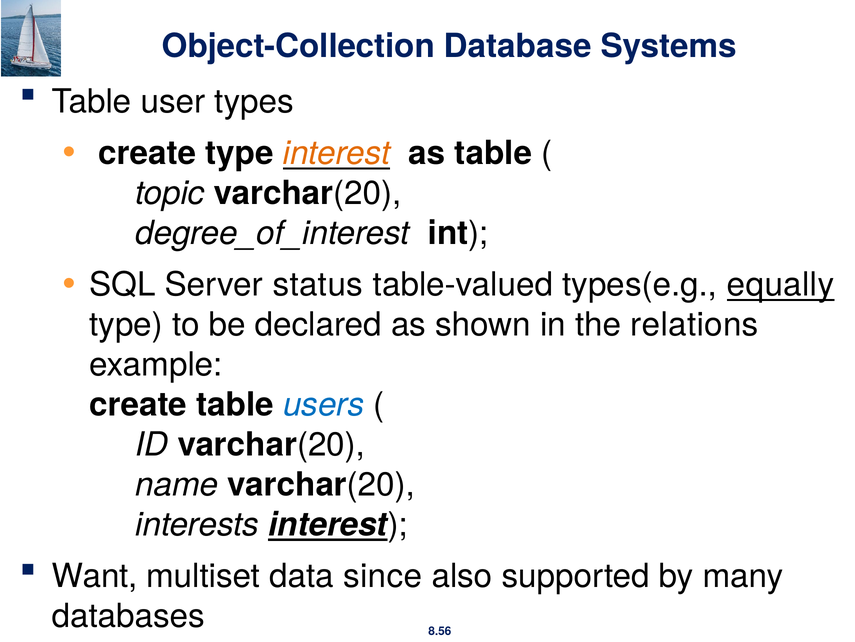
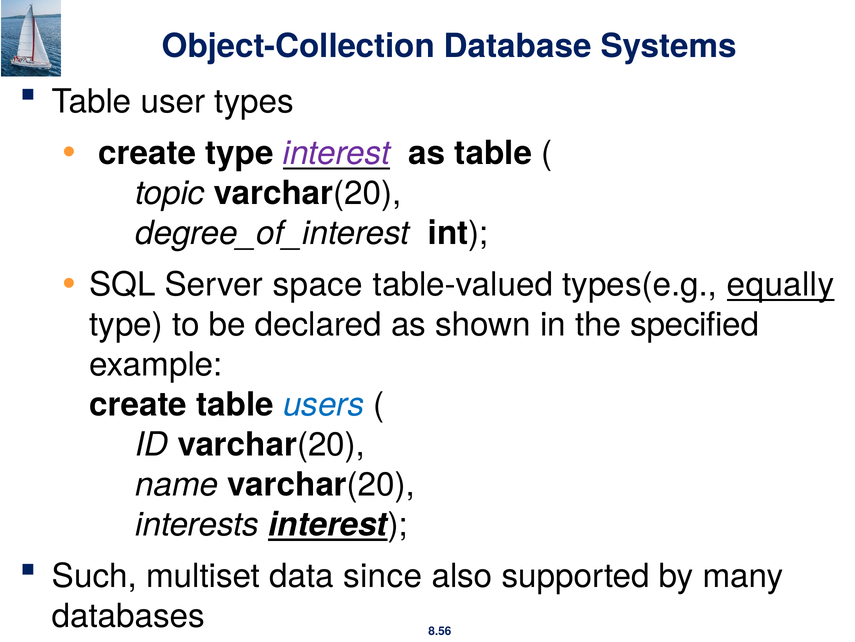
interest colour: orange -> purple (337, 153)
status: status -> space (318, 284)
relations: relations -> specified (695, 324)
Want: Want -> Such (94, 576)
